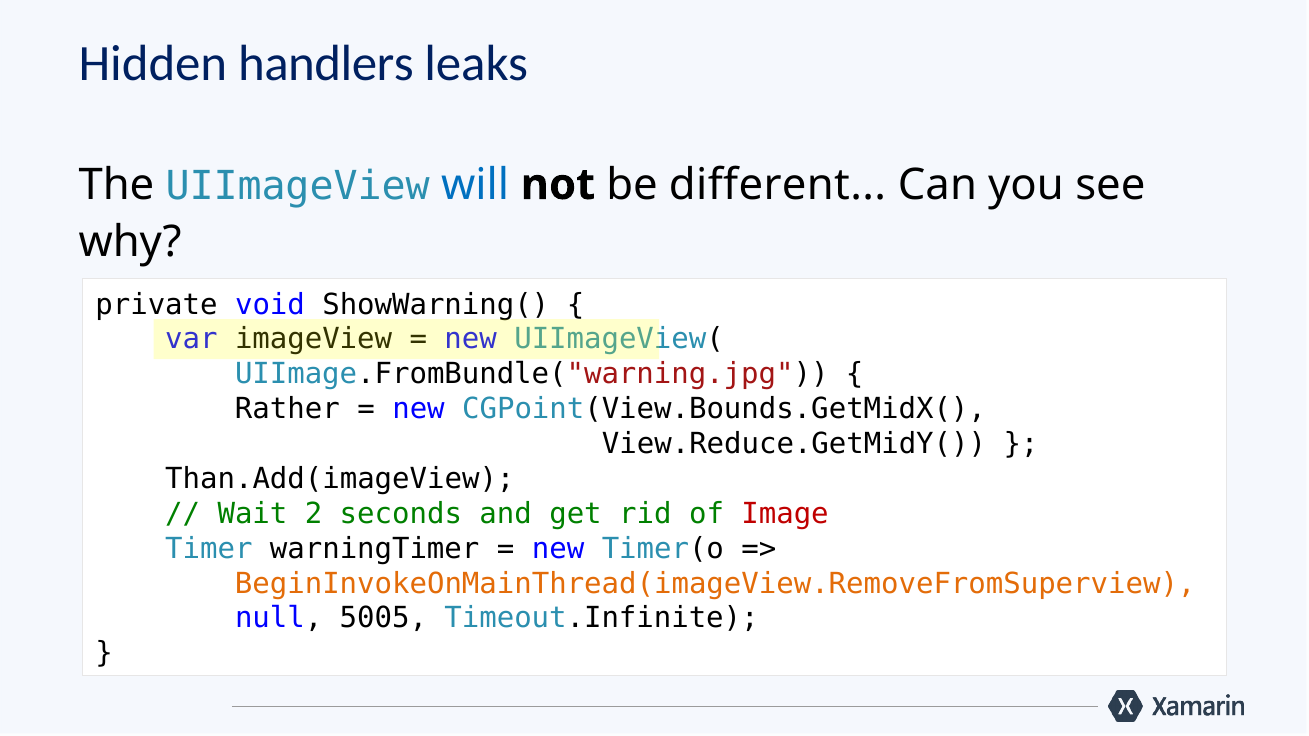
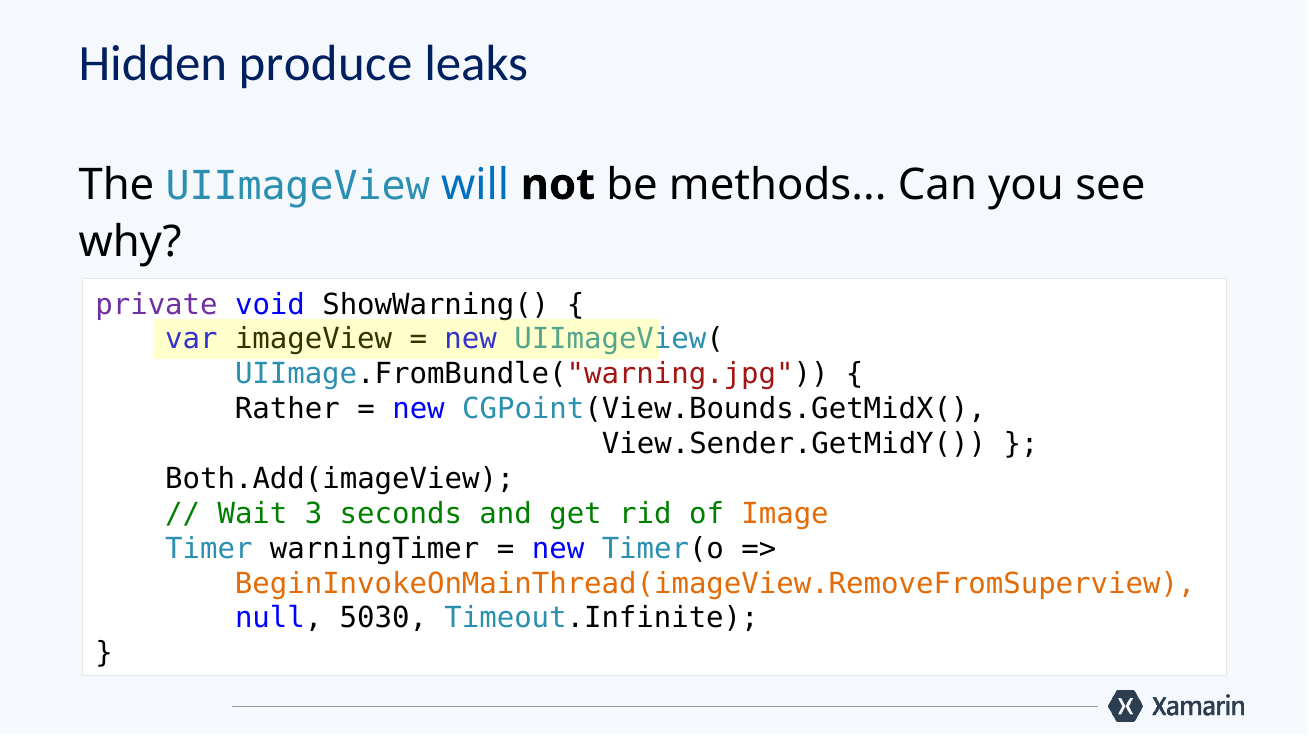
handlers: handlers -> produce (325, 64)
different: different -> methods (778, 185)
private colour: black -> purple (157, 305)
View.Reduce.GetMidY(: View.Reduce.GetMidY( -> View.Sender.GetMidY( (794, 444)
Than.Add(imageView: Than.Add(imageView -> Both.Add(imageView (340, 479)
2: 2 -> 3 (314, 514)
Image colour: red -> orange (785, 514)
5005: 5005 -> 5030 (383, 619)
